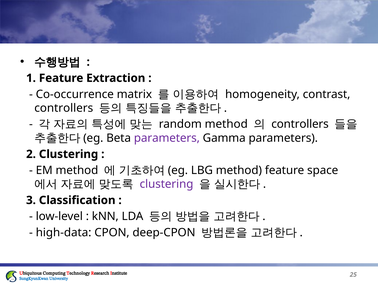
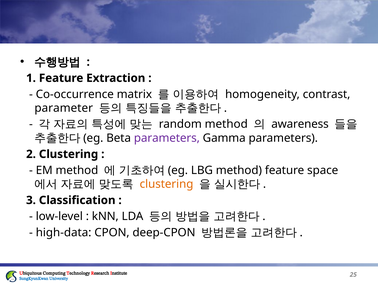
controllers: controllers -> parameter (64, 108)
controllers: controllers -> awareness (300, 124)
clustering colour: purple -> orange (167, 184)
